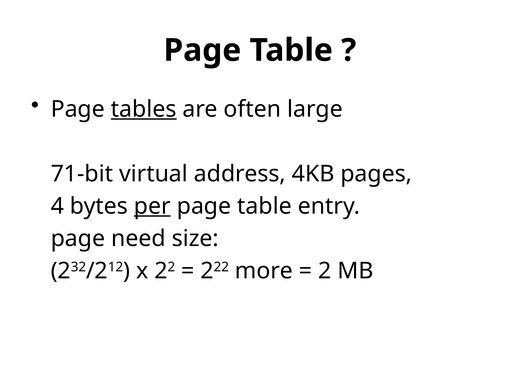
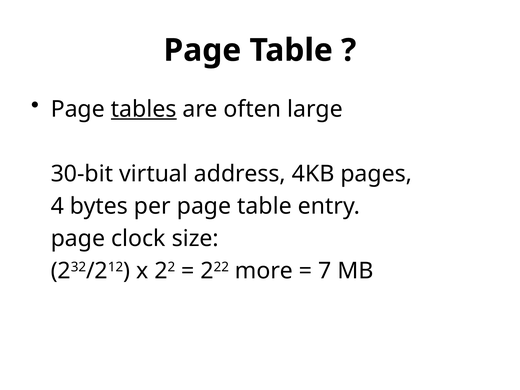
71-bit: 71-bit -> 30-bit (82, 174)
per underline: present -> none (152, 206)
need: need -> clock (138, 239)
2: 2 -> 7 (325, 271)
